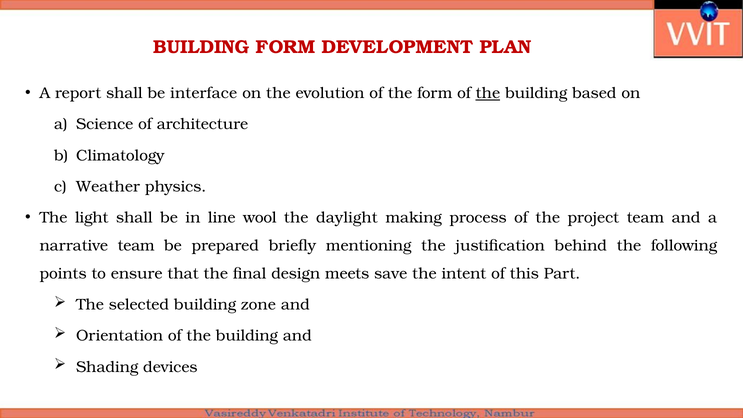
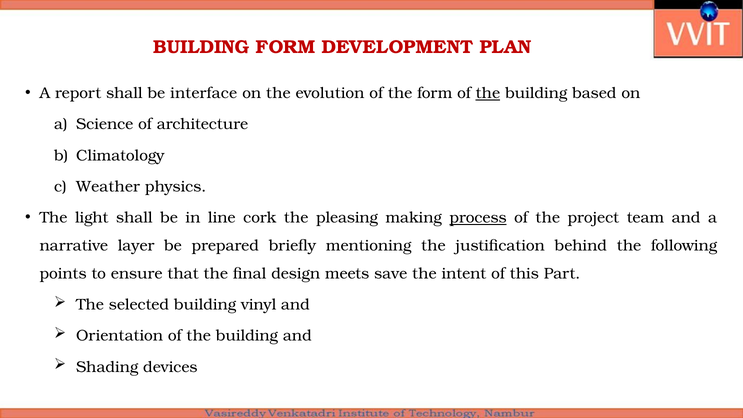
wool: wool -> cork (260, 218)
daylight: daylight -> pleasing (347, 218)
process underline: none -> present (478, 218)
narrative team: team -> layer (136, 246)
zone: zone -> vinyl (259, 305)
